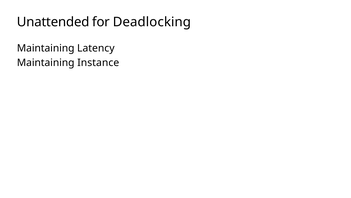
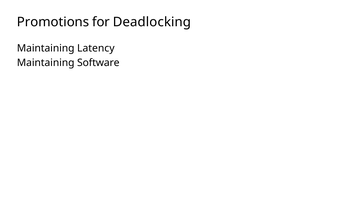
Unattended: Unattended -> Promotions (53, 22)
Instance: Instance -> Software (98, 62)
